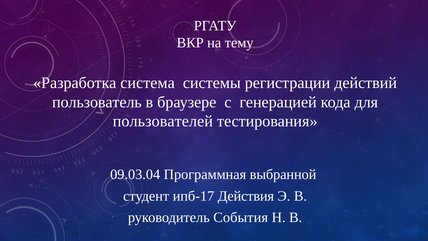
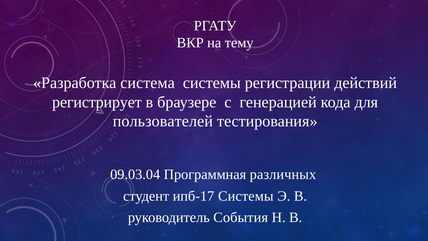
пользователь: пользователь -> регистрирует (97, 102)
выбранной: выбранной -> различных (283, 174)
ипб-17 Действия: Действия -> Системы (246, 196)
